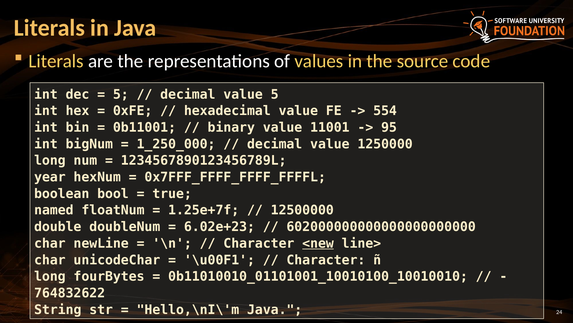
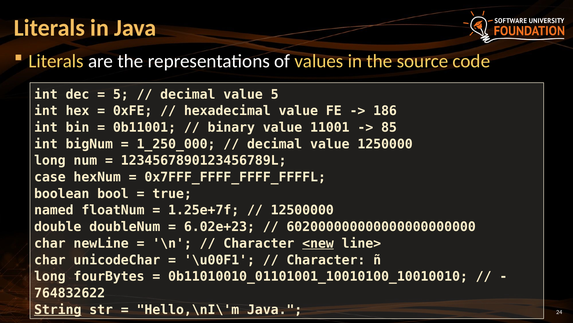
554: 554 -> 186 (385, 111)
95: 95 -> 85 (389, 127)
year: year -> case (50, 177)
String underline: none -> present (58, 309)
